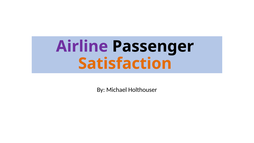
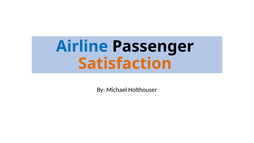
Airline colour: purple -> blue (82, 46)
